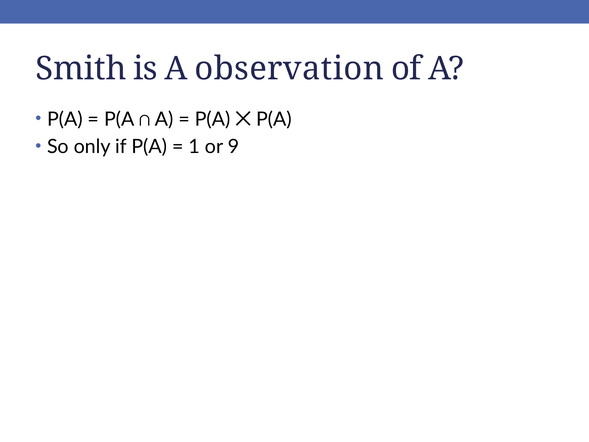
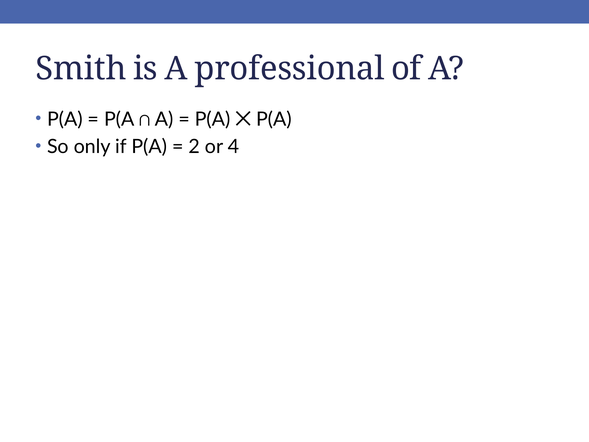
observation: observation -> professional (290, 69)
1: 1 -> 2 (194, 147)
9: 9 -> 4 (233, 147)
